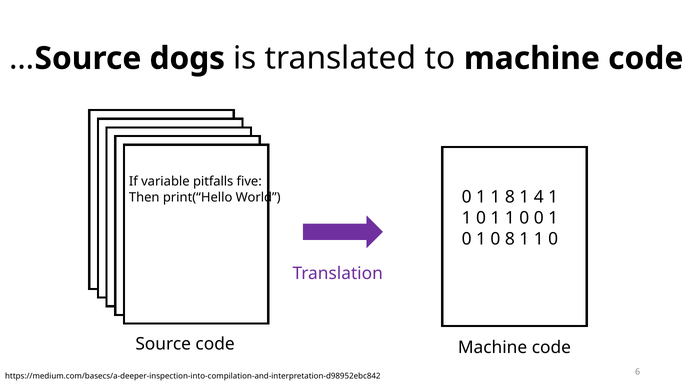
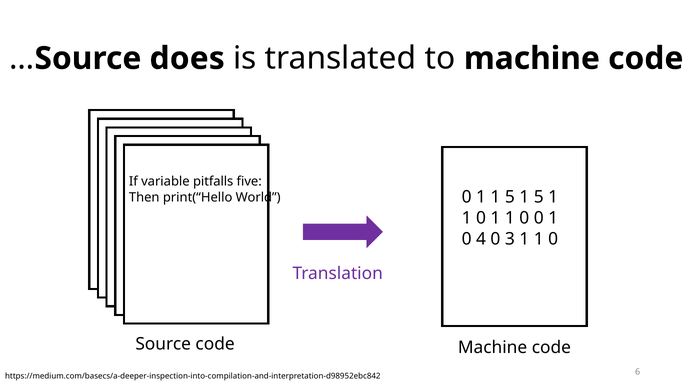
dogs: dogs -> does (187, 58)
1 1 8: 8 -> 5 (510, 197)
4: 4 -> 5 (539, 197)
1: 1 -> 4 (481, 239)
0 8: 8 -> 3 (510, 239)
